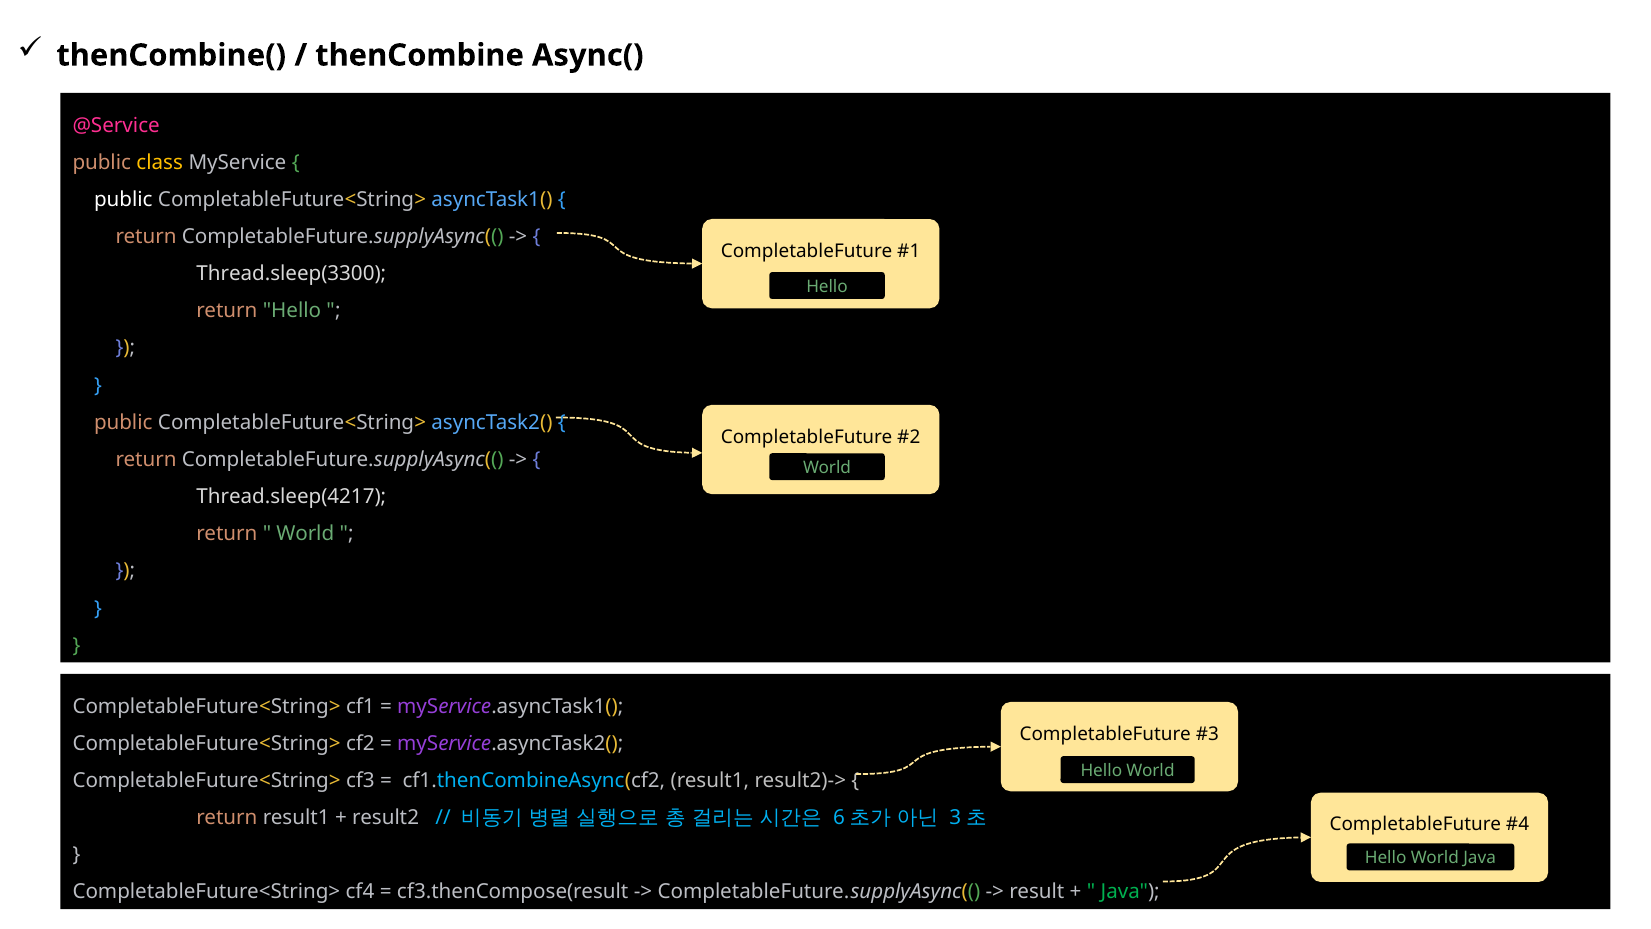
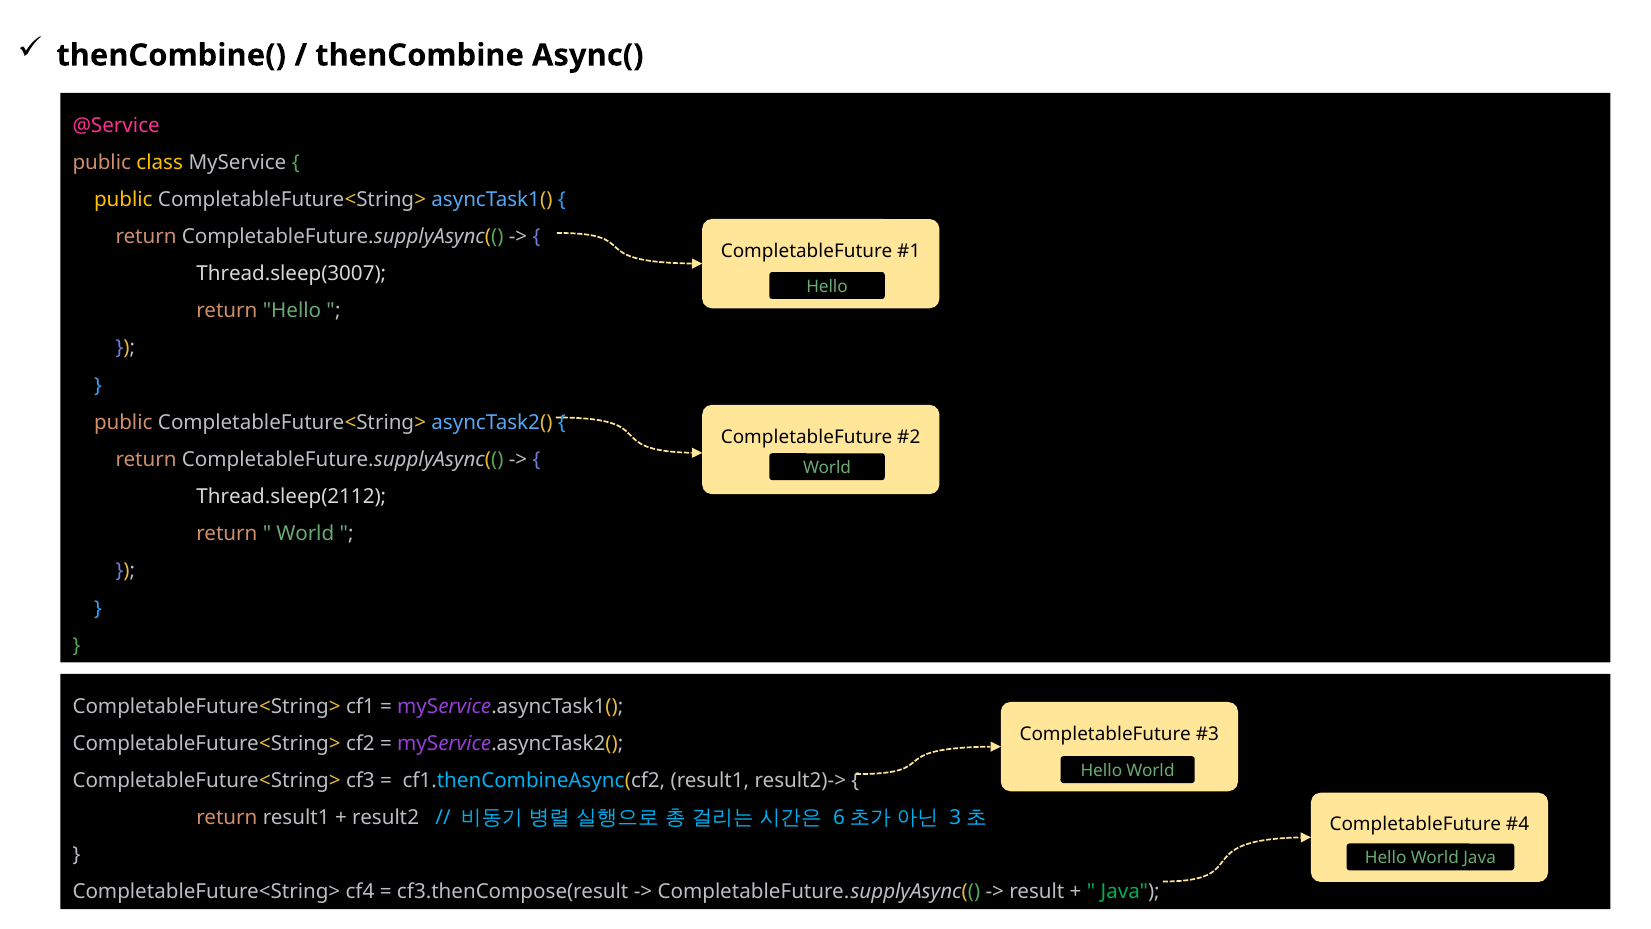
public colour: white -> yellow (123, 199)
Thread.sleep(3300: Thread.sleep(3300 -> Thread.sleep(3007 (291, 274)
Thread.sleep(4217: Thread.sleep(4217 -> Thread.sleep(2112 (291, 497)
